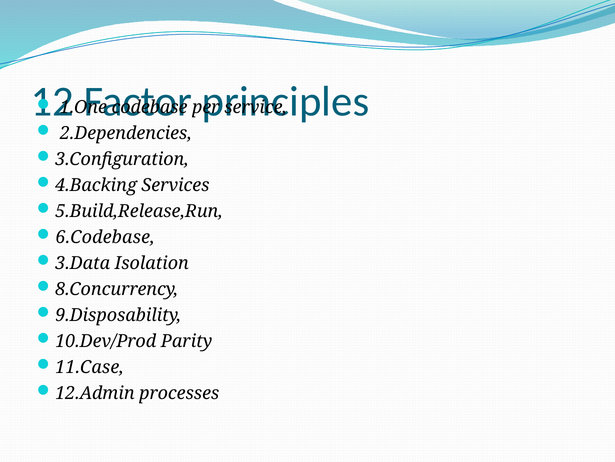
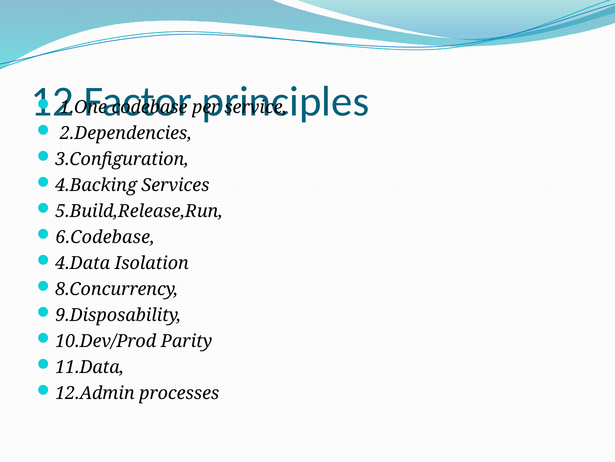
3.Data: 3.Data -> 4.Data (83, 263)
11.Case: 11.Case -> 11.Data (90, 367)
